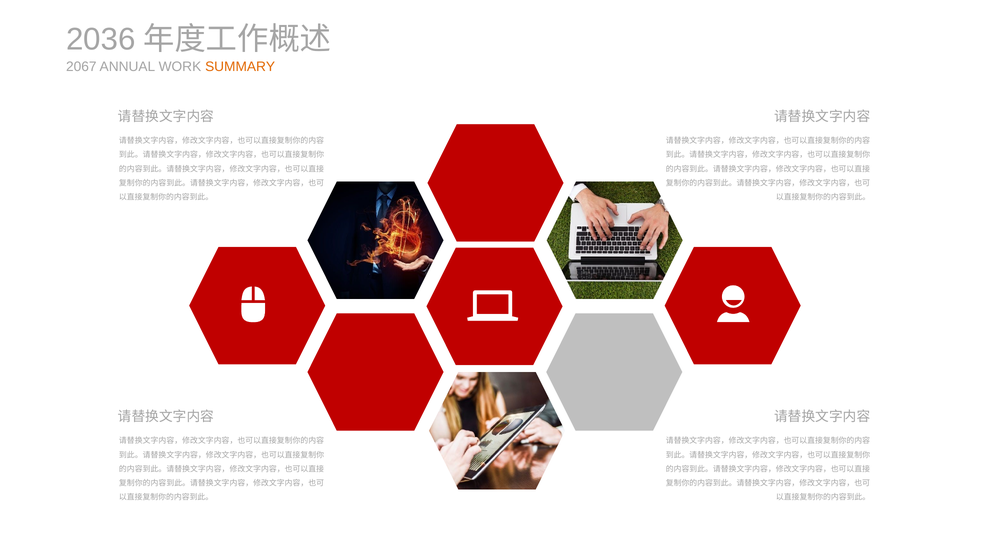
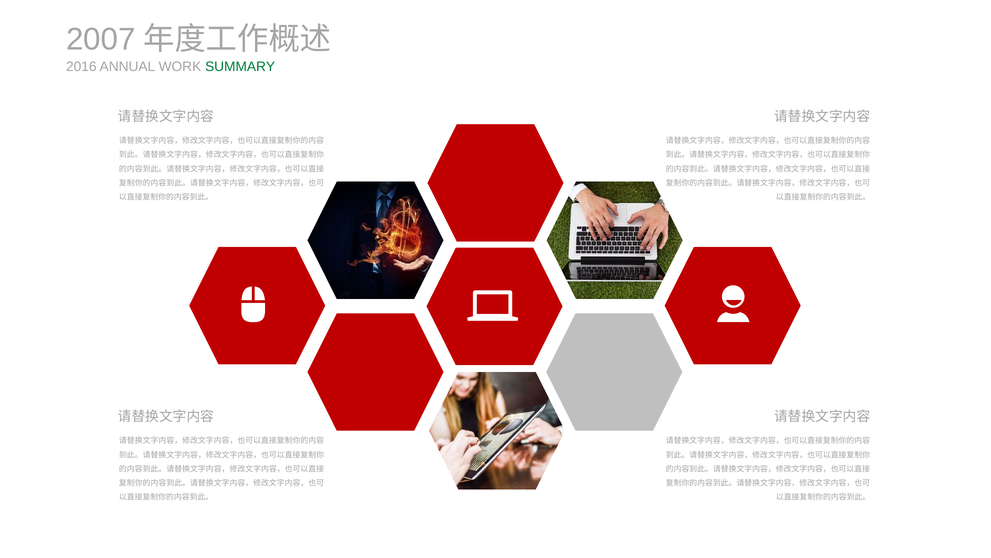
2036: 2036 -> 2007 (101, 39)
2067: 2067 -> 2016 (81, 67)
SUMMARY colour: orange -> green (240, 67)
